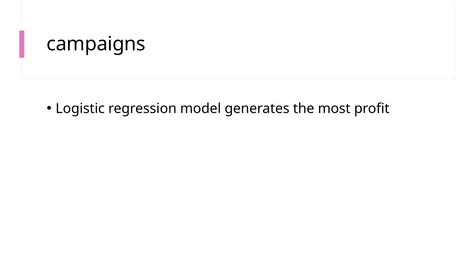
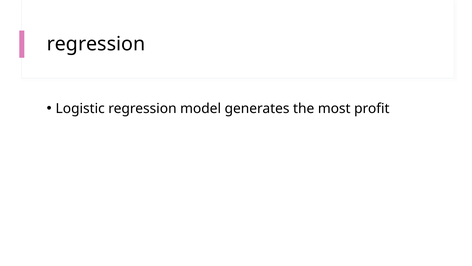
campaigns: campaigns -> regression (96, 44)
